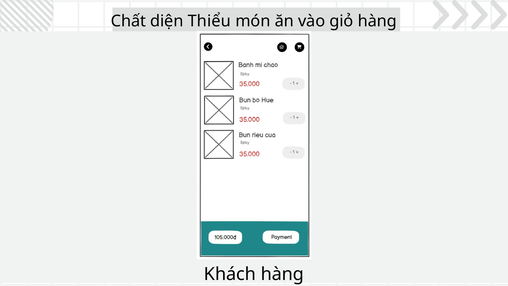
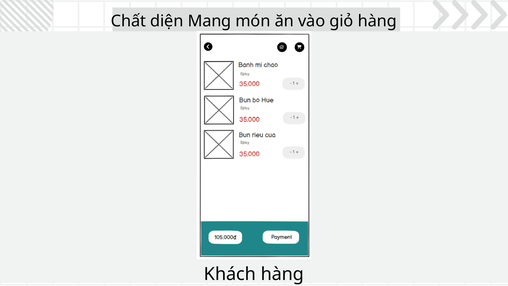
Thiểu: Thiểu -> Mang (210, 21)
